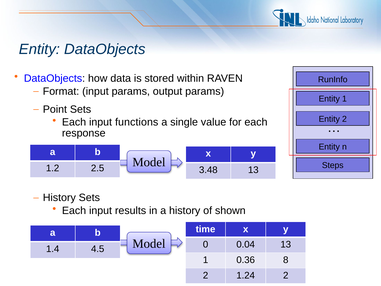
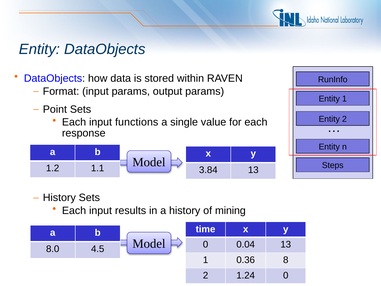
2.5: 2.5 -> 1.1 (98, 168)
3.48: 3.48 -> 3.84 (208, 170)
shown: shown -> mining (230, 210)
1.4: 1.4 -> 8.0 (53, 249)
1.24 2: 2 -> 0 (286, 275)
